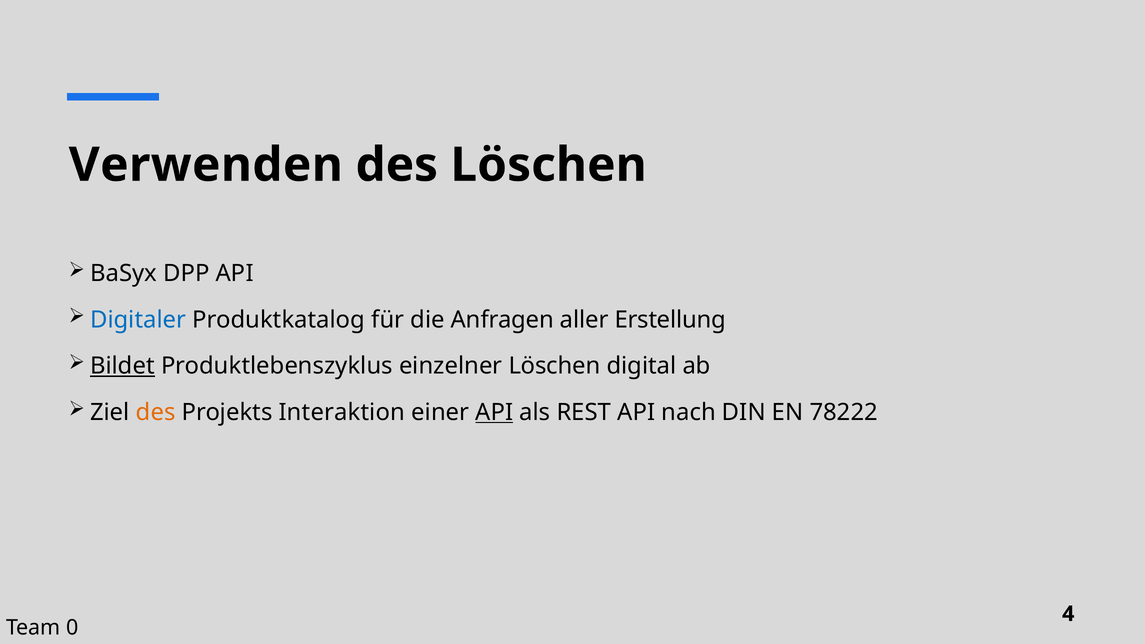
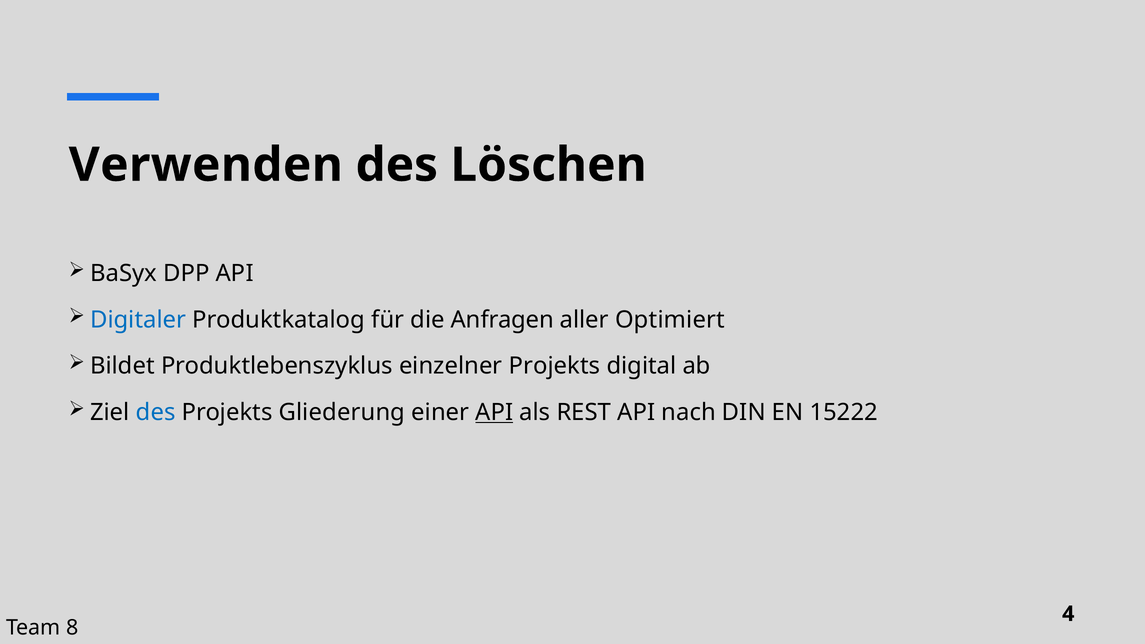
Erstellung: Erstellung -> Optimiert (670, 320)
Bildet underline: present -> none (122, 366)
einzelner Löschen: Löschen -> Projekts (554, 366)
des colour: orange -> blue (156, 412)
Interaktion: Interaktion -> Gliederung (342, 412)
78222: 78222 -> 15222 (844, 412)
0: 0 -> 8 (72, 628)
